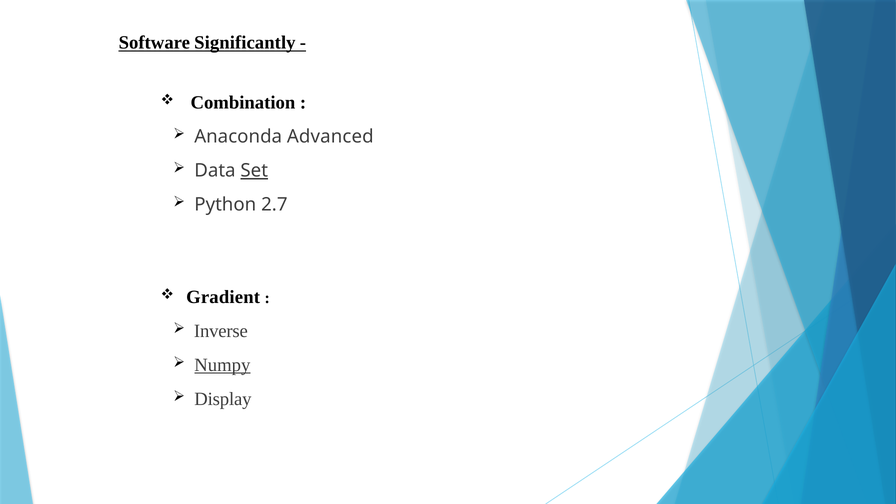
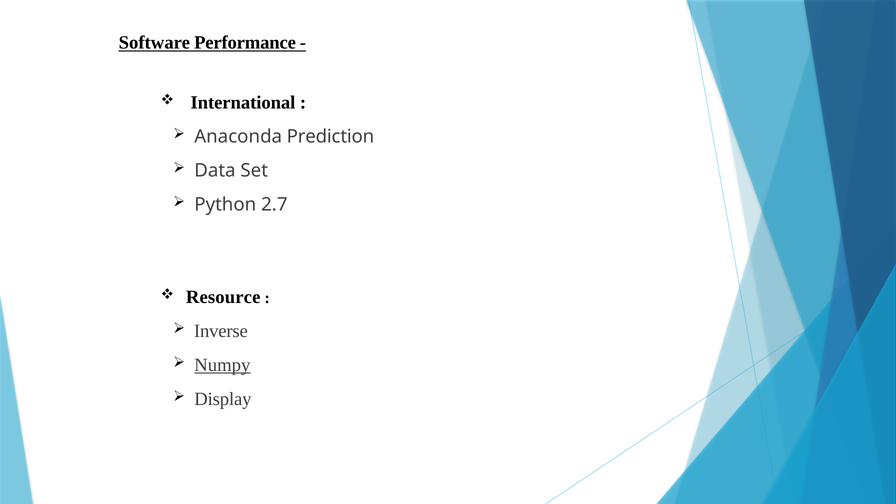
Significantly: Significantly -> Performance (245, 43)
Combination: Combination -> International (243, 103)
Advanced: Advanced -> Prediction (330, 137)
Set underline: present -> none (254, 171)
Gradient: Gradient -> Resource (223, 297)
